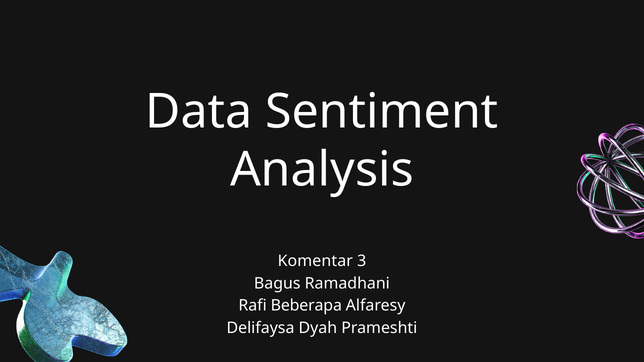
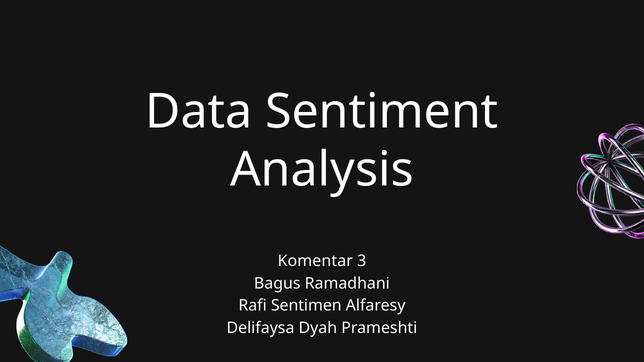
Beberapa: Beberapa -> Sentimen (306, 306)
